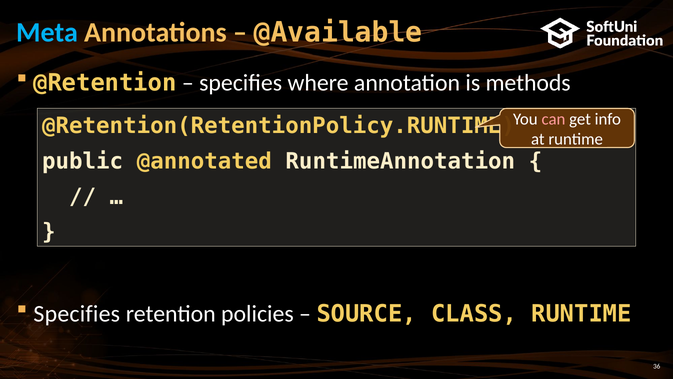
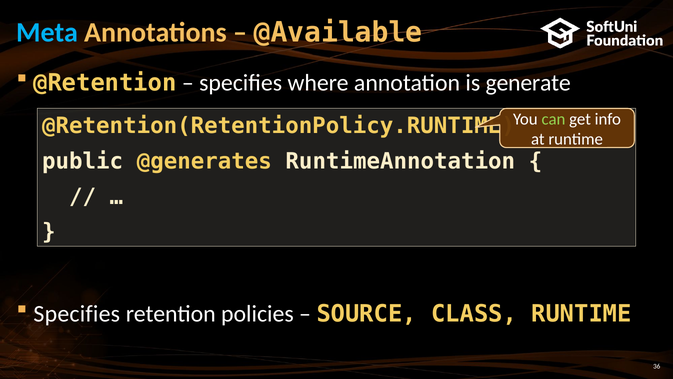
methods: methods -> generate (528, 83)
can colour: pink -> light green (553, 119)
@annotated: @annotated -> @generates (204, 161)
